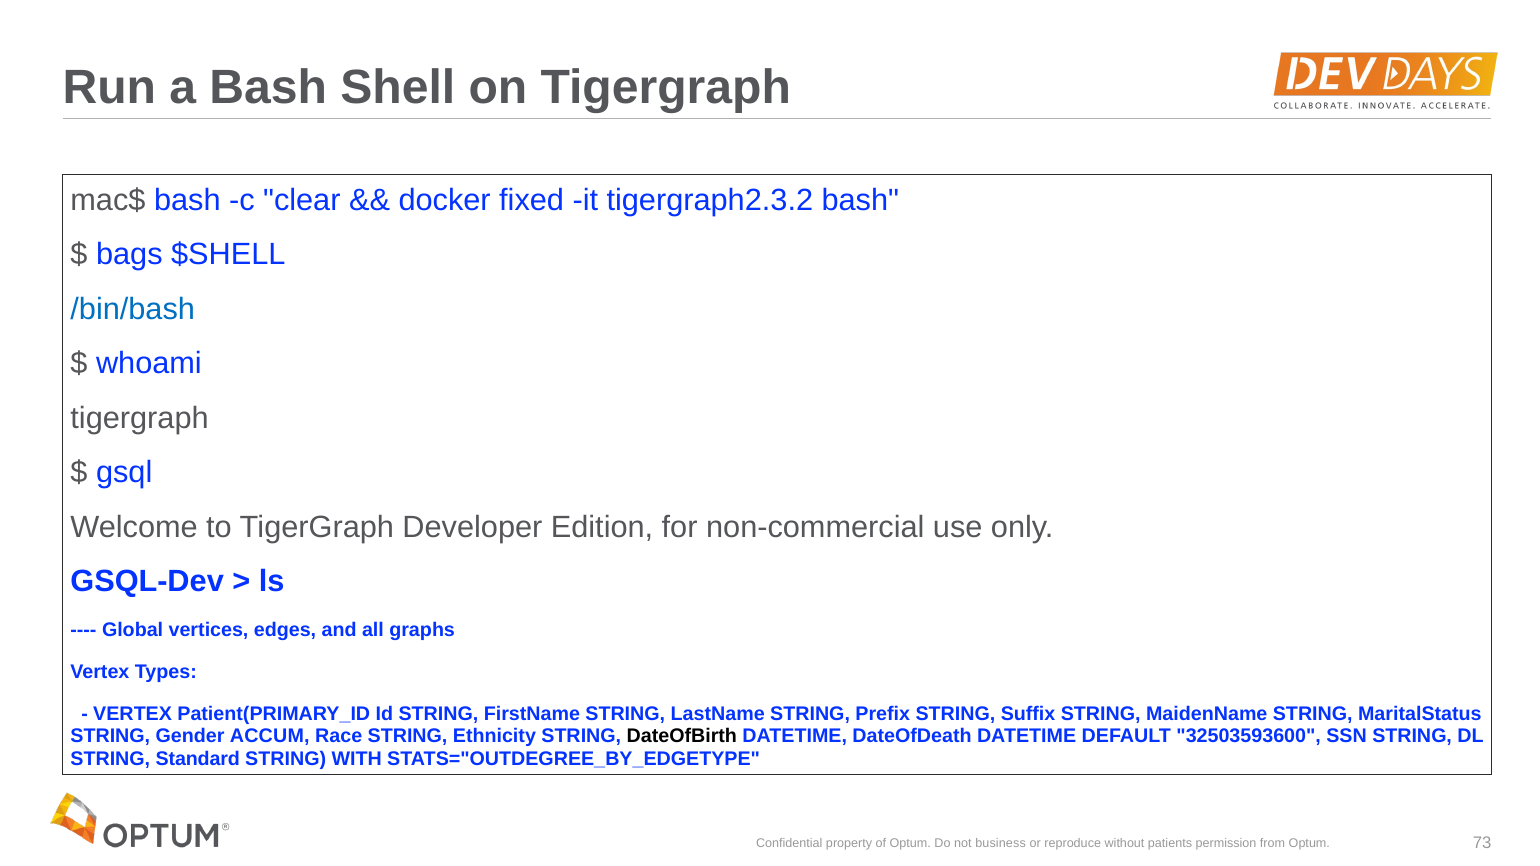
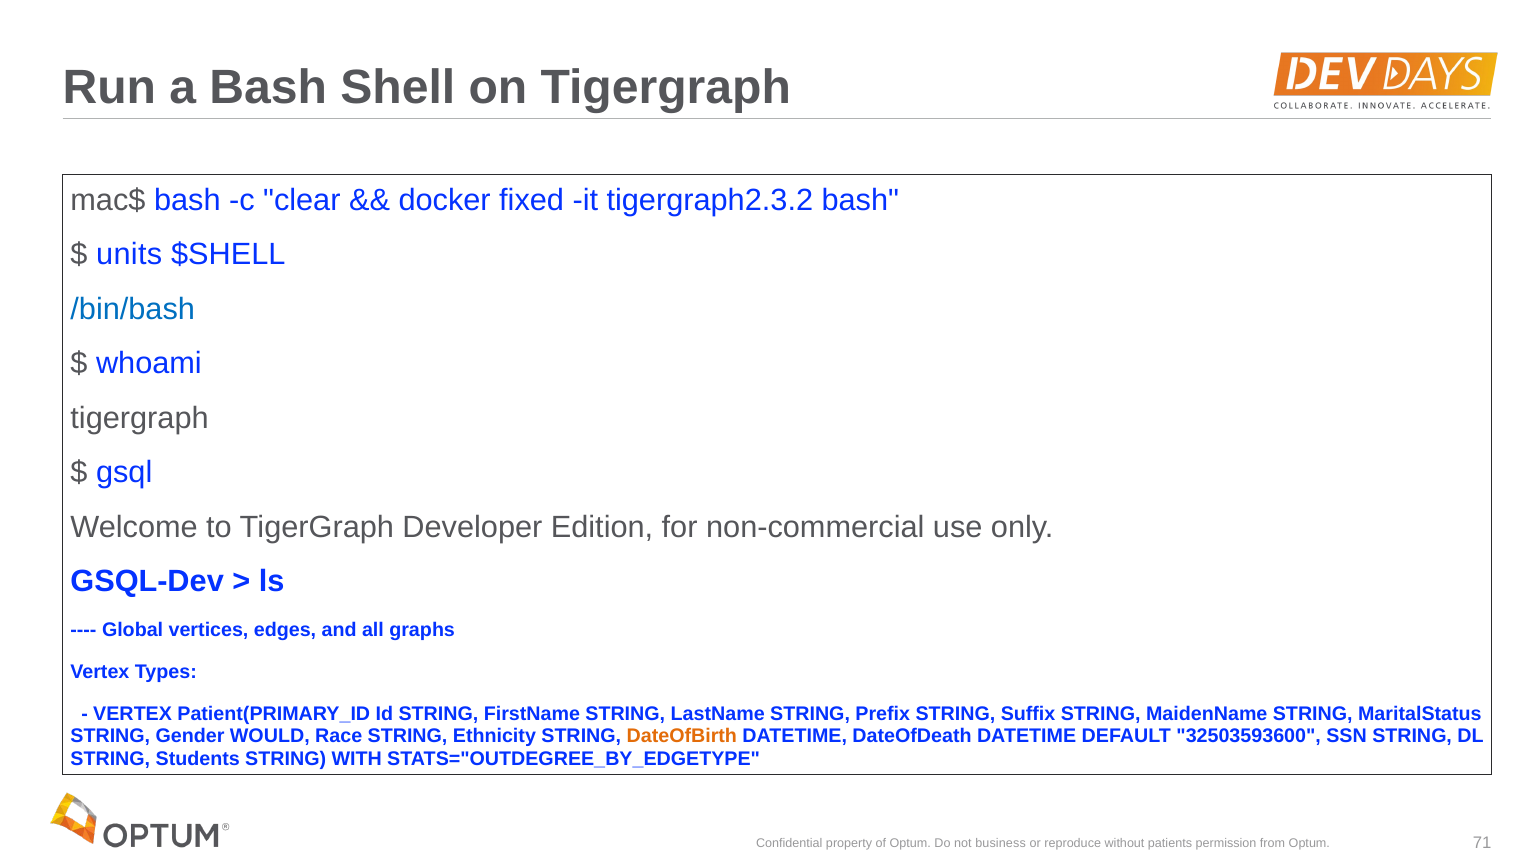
bags: bags -> units (129, 255)
ACCUM: ACCUM -> WOULD (270, 736)
DateOfBirth colour: black -> orange (682, 736)
Standard: Standard -> Students (198, 759)
73: 73 -> 71 (1482, 844)
